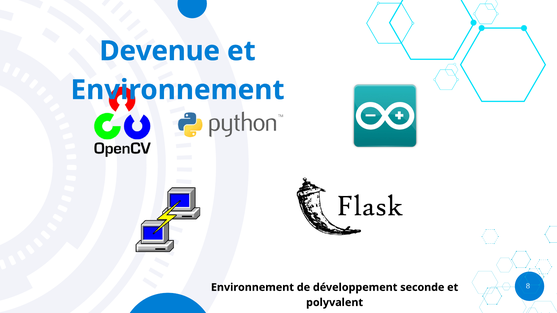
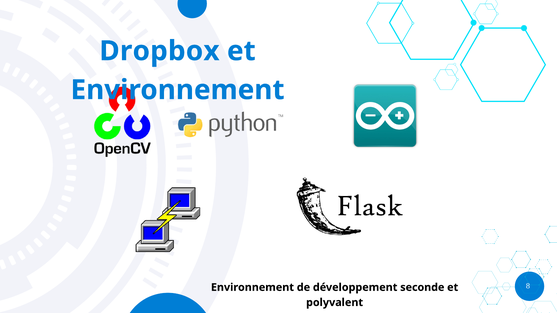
Devenue: Devenue -> Dropbox (159, 51)
